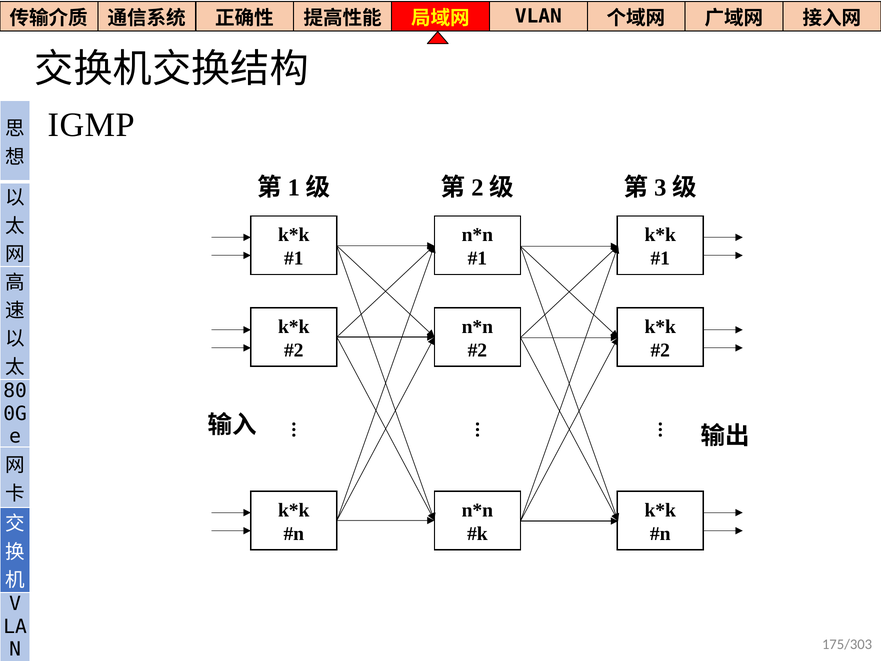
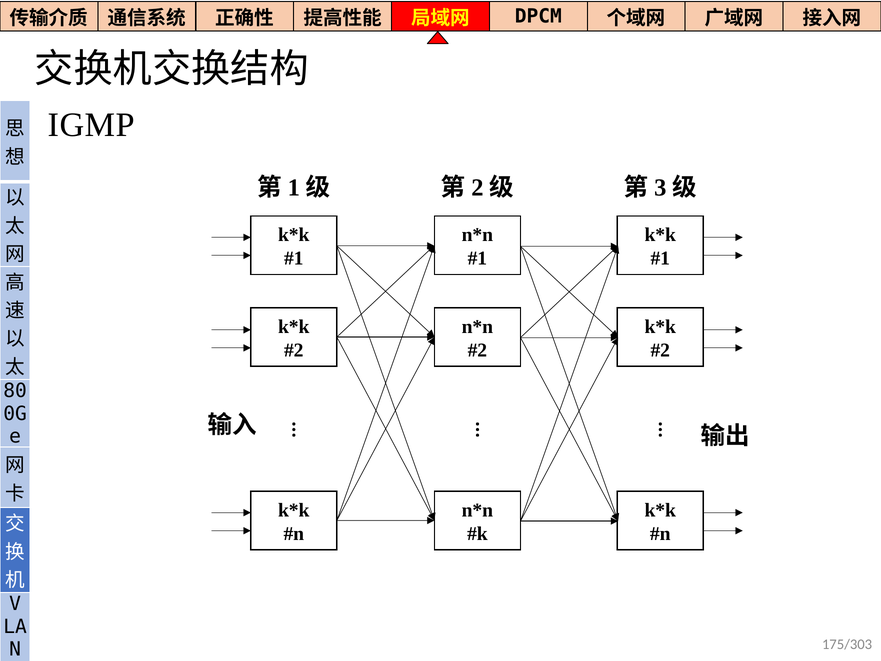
VLAN: VLAN -> DPCM (538, 17)
